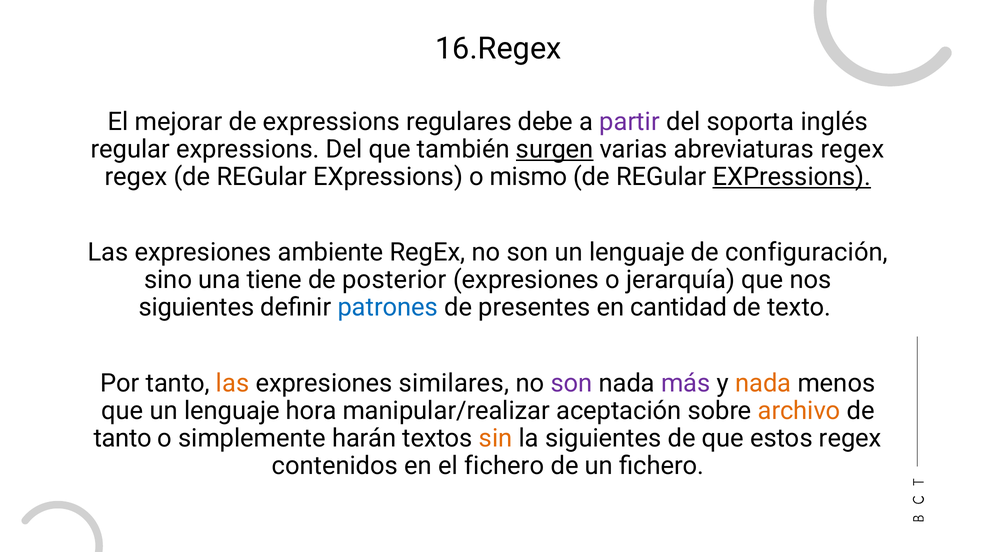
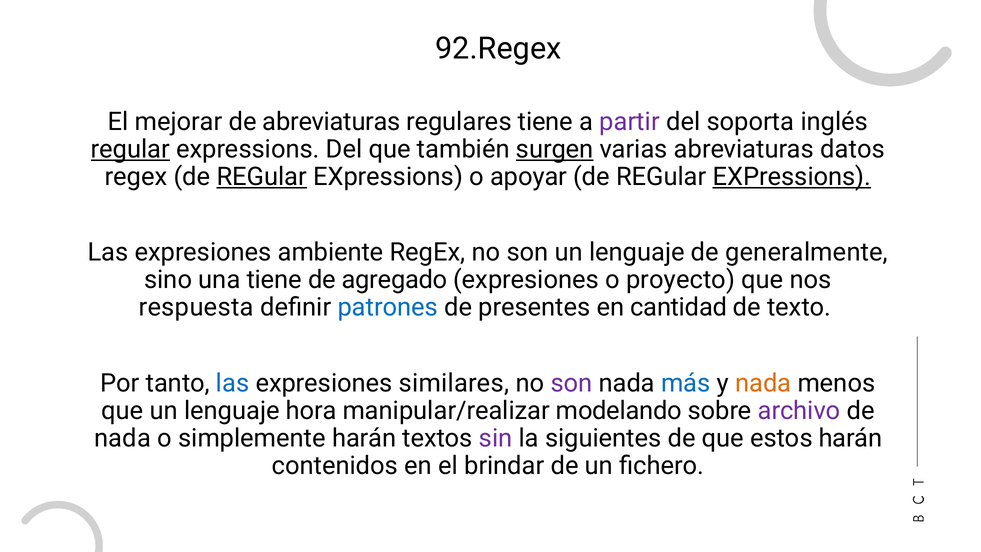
16.Regex: 16.Regex -> 92.Regex (498, 49)
de expressions: expressions -> abreviaturas (332, 122)
regulares debe: debe -> tiene (545, 122)
regular underline: none -> present (130, 149)
abreviaturas regex: regex -> datos (853, 149)
REGular underline: none -> present (262, 177)
mismo: mismo -> apoyar (529, 177)
configuración: configuración -> generalmente (807, 252)
posterior: posterior -> agregado (395, 280)
jerarquía: jerarquía -> proyecto (681, 280)
siguientes: siguientes -> respuesta (196, 307)
las colour: orange -> blue (233, 383)
más colour: purple -> blue (686, 383)
aceptación: aceptación -> modelando (619, 411)
archivo colour: orange -> purple (799, 411)
tanto: tanto -> nada (122, 438)
sin colour: orange -> purple (496, 438)
estos regex: regex -> harán (850, 438)
el fichero: fichero -> brindar (504, 466)
